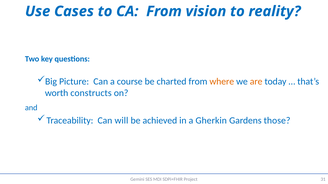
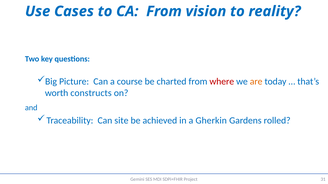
where colour: orange -> red (222, 82)
will: will -> site (121, 121)
those: those -> rolled (277, 121)
